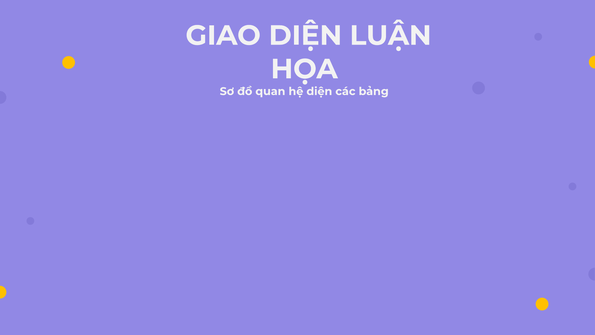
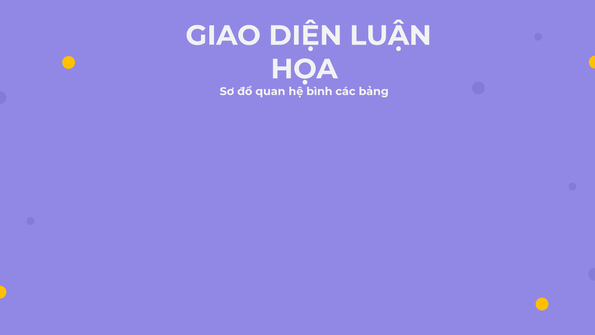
hệ diện: diện -> bình (319, 91)
